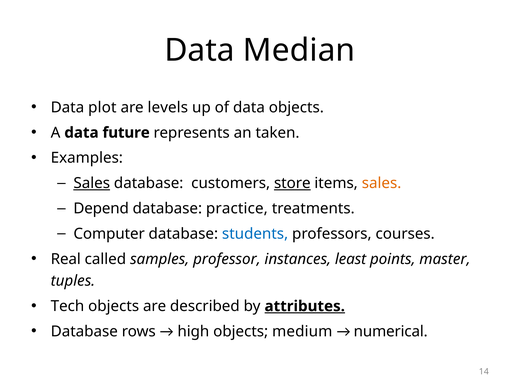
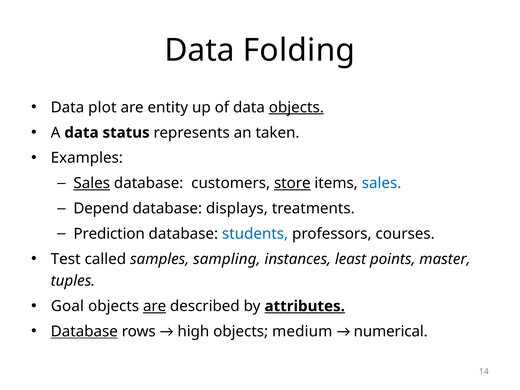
Median: Median -> Folding (299, 50)
levels: levels -> entity (168, 107)
objects underline: none -> present (296, 107)
future: future -> status (126, 133)
sales colour: orange -> blue (382, 183)
practice: practice -> displays (237, 209)
Computer: Computer -> Prediction (109, 234)
Real: Real -> Test (66, 259)
professor: professor -> sampling (227, 259)
Tech: Tech -> Goal (67, 306)
are underline: none -> present (155, 306)
Database underline: none -> present (84, 331)
